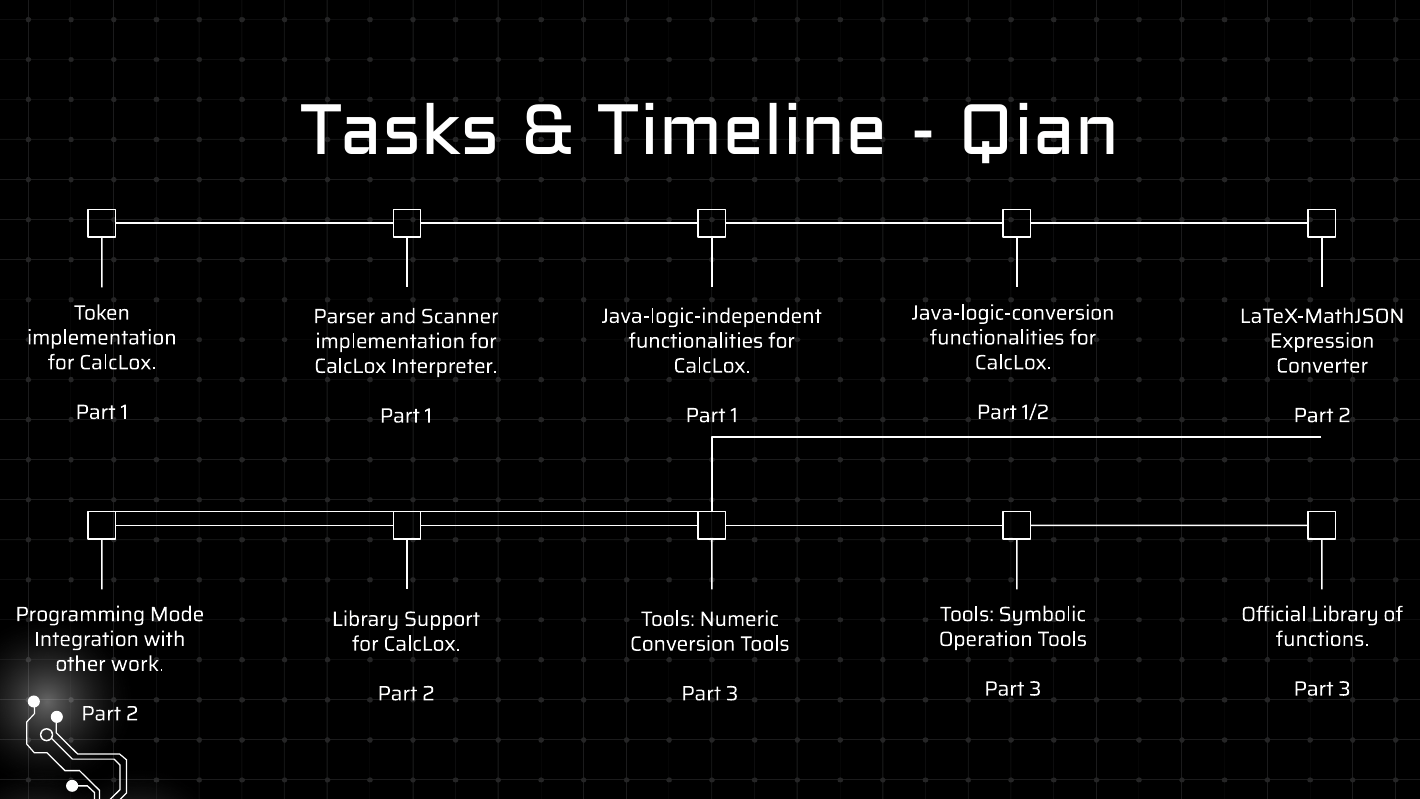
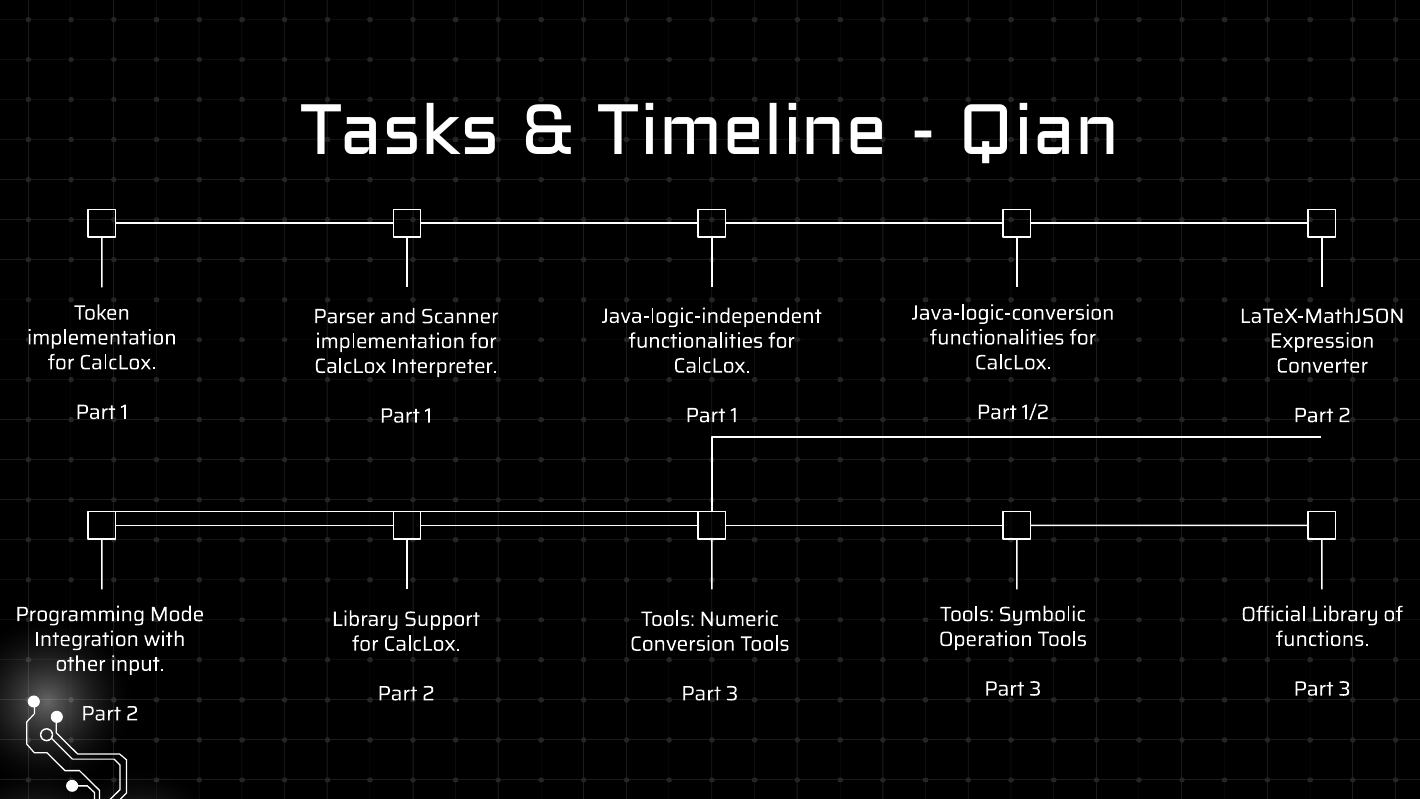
work: work -> input (138, 664)
